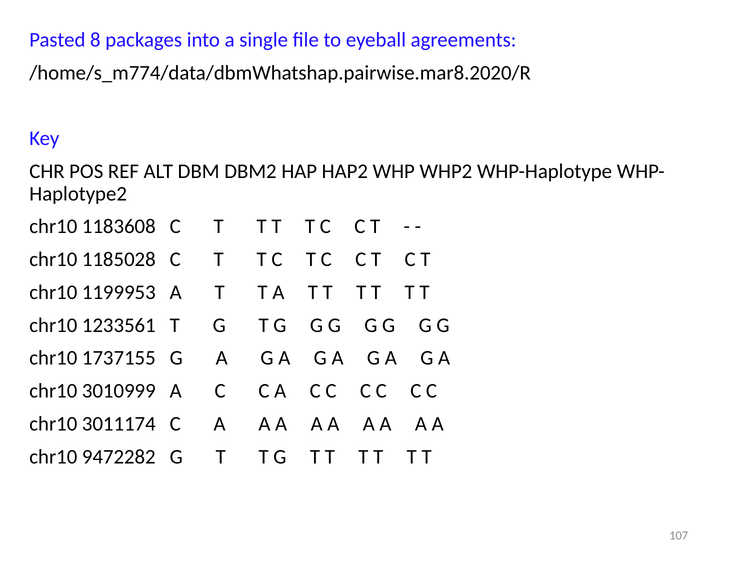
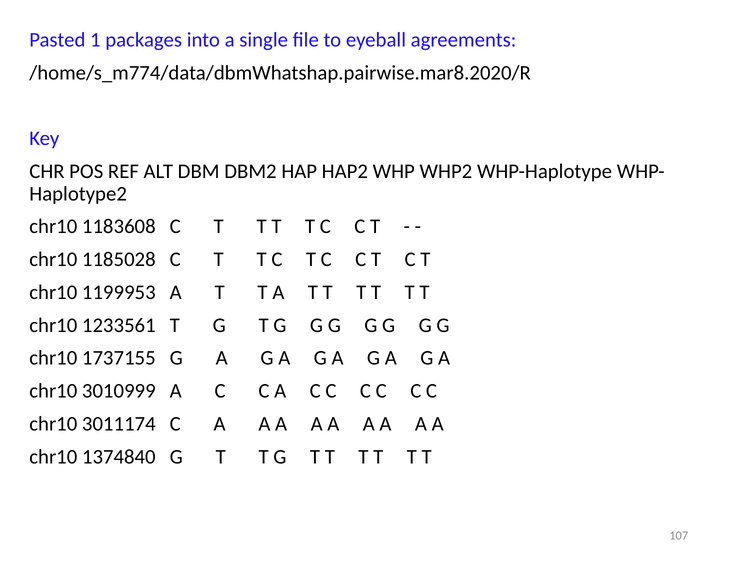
8: 8 -> 1 (95, 40)
9472282: 9472282 -> 1374840 (119, 456)
